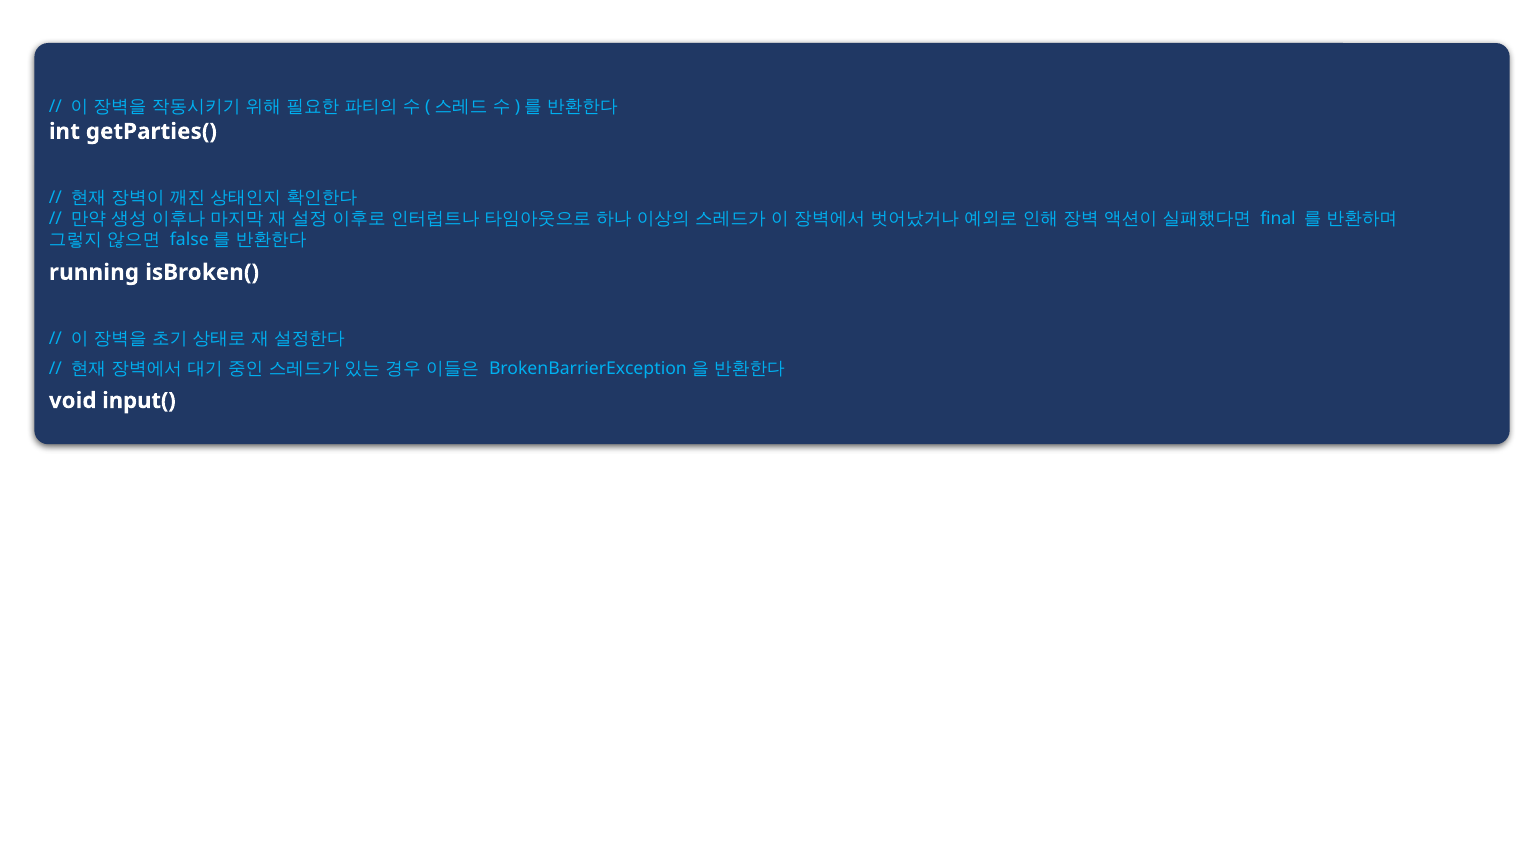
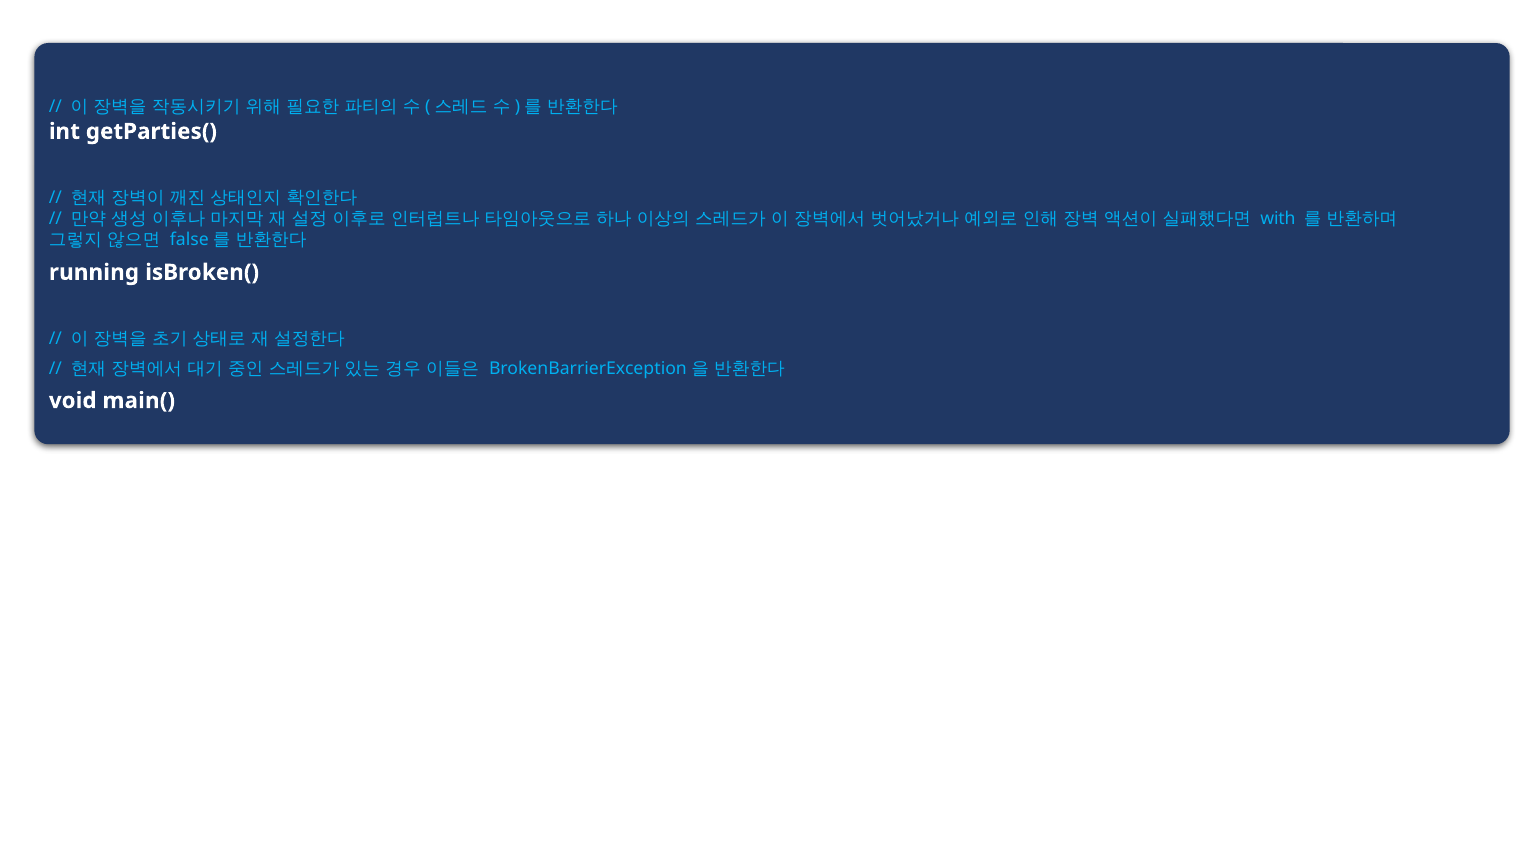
final: final -> with (1278, 219)
input(: input( -> main( (139, 400)
